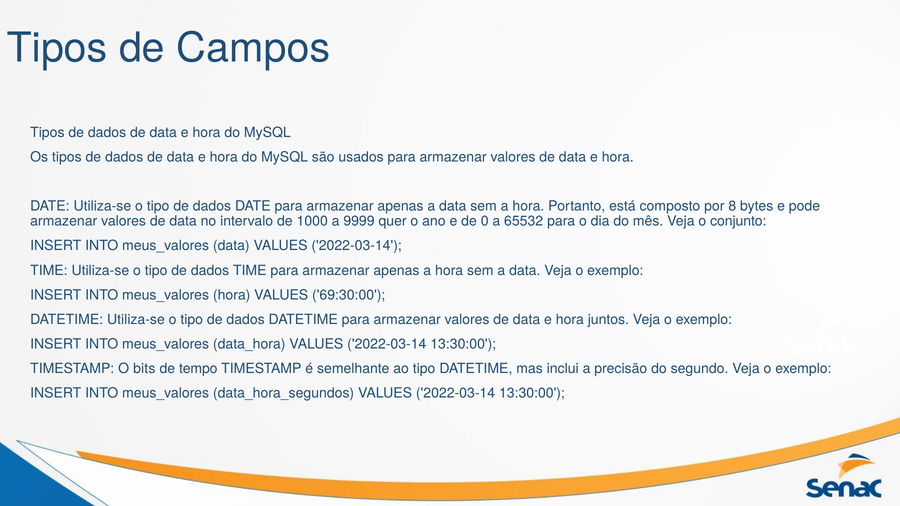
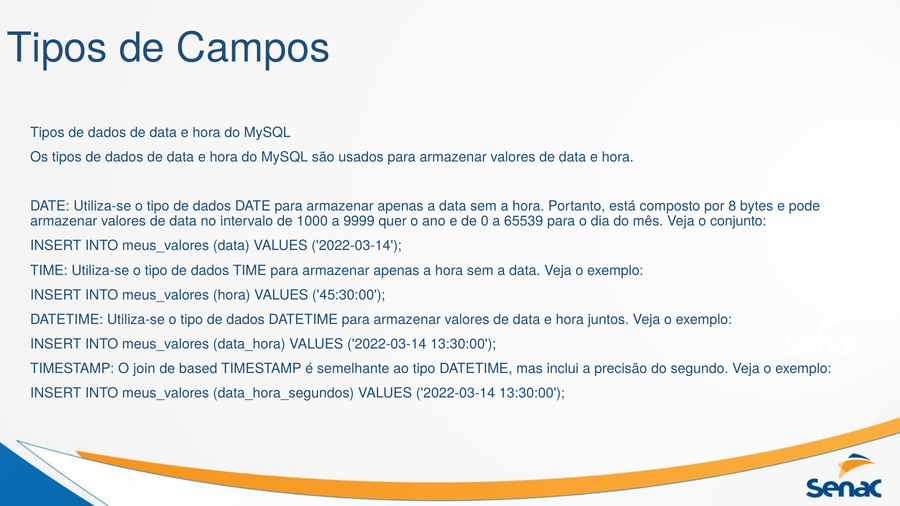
65532: 65532 -> 65539 (524, 221)
69:30:00: 69:30:00 -> 45:30:00 (349, 295)
bits: bits -> join (144, 369)
tempo: tempo -> based (198, 369)
